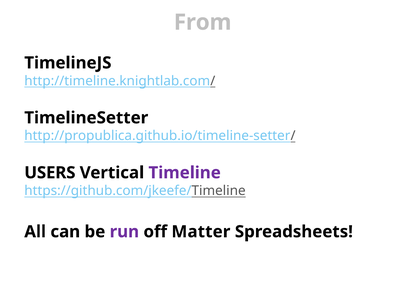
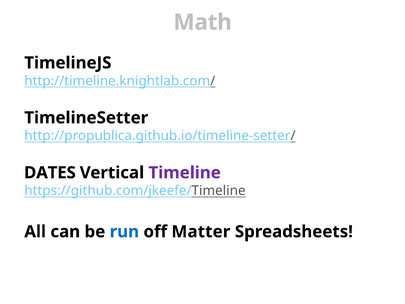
From: From -> Math (203, 22)
USERS: USERS -> DATES (50, 173)
run colour: purple -> blue (124, 232)
